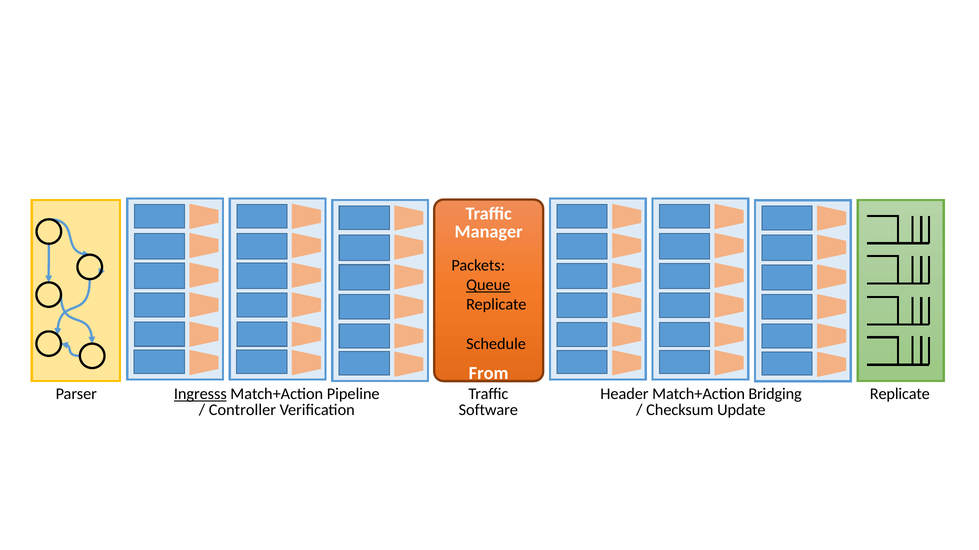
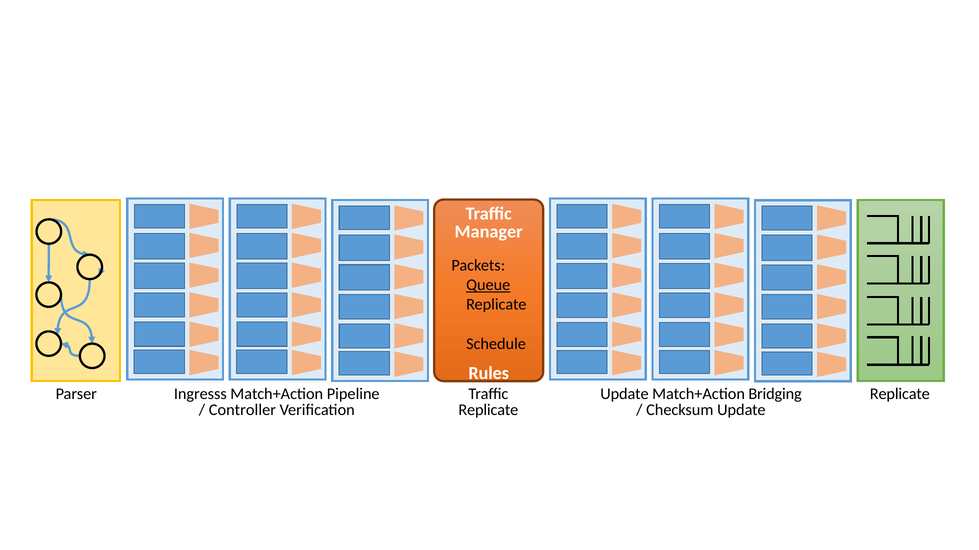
From: From -> Rules (489, 374)
Ingresss underline: present -> none (200, 395)
Header: Header -> Update (624, 395)
Software: Software -> Replicate (488, 410)
